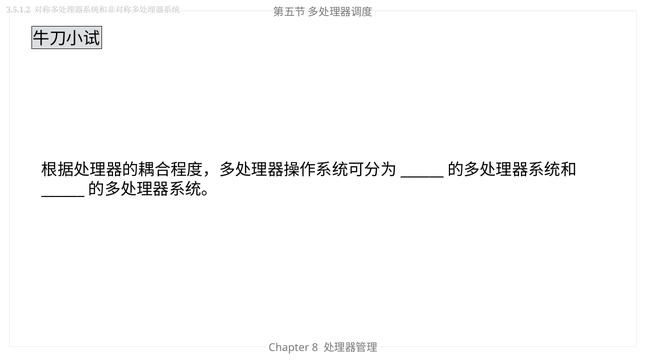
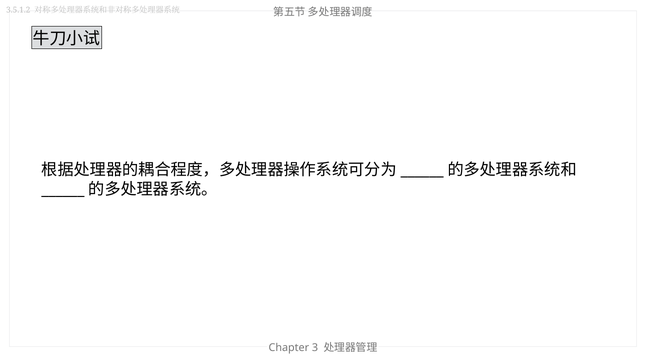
8: 8 -> 3 (315, 348)
